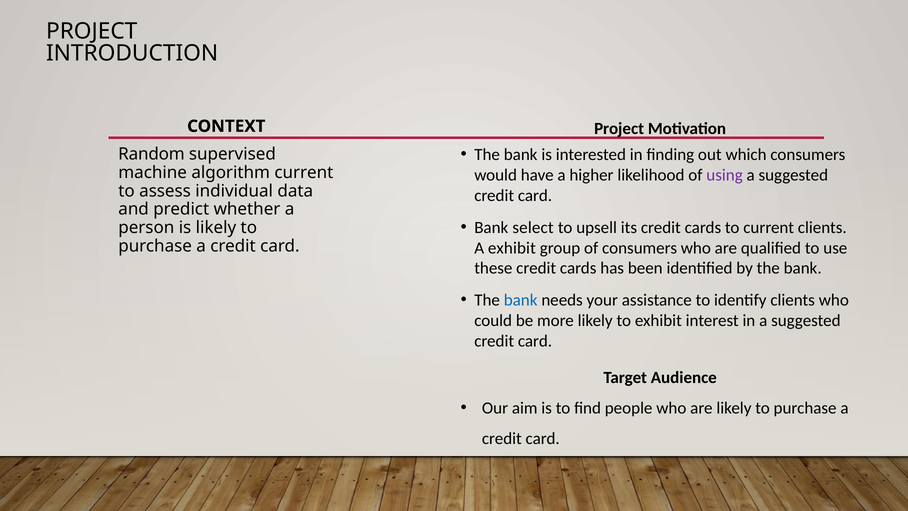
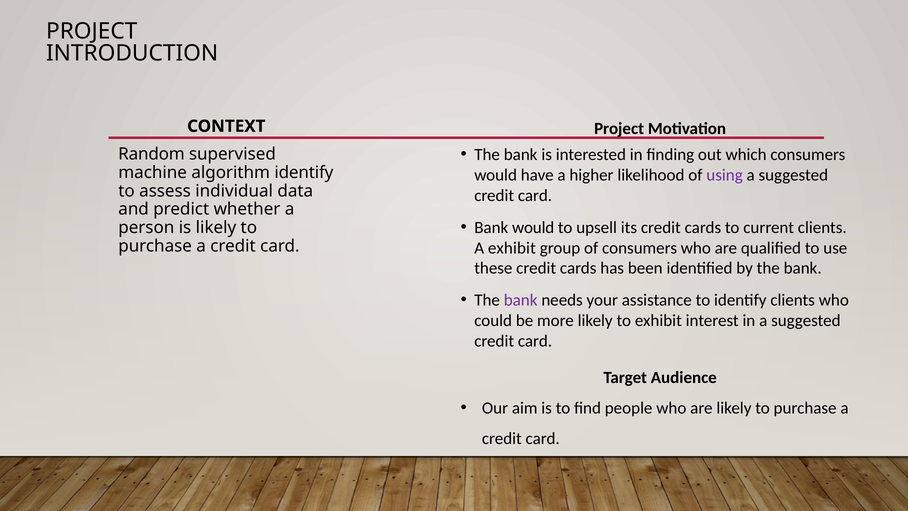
algorithm current: current -> identify (304, 172)
Bank select: select -> would (533, 227)
bank colour: blue -> purple (521, 300)
